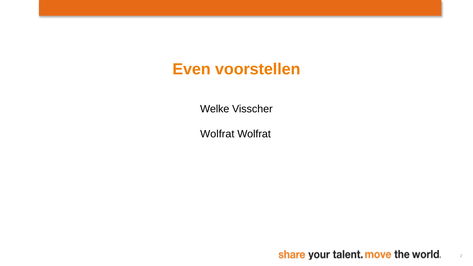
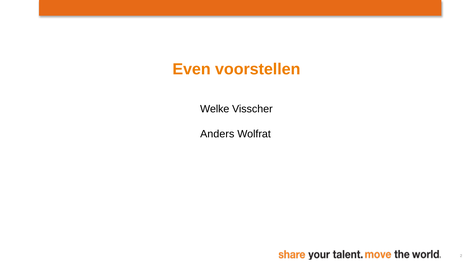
Wolfrat: Wolfrat -> Anders (217, 134)
